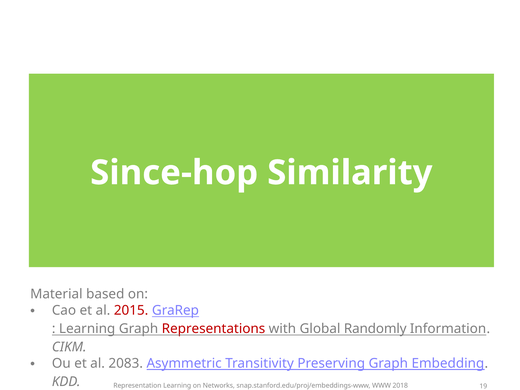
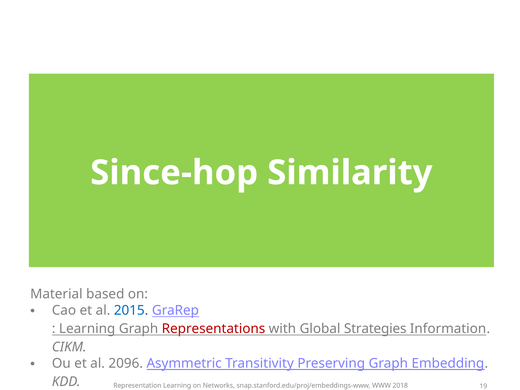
2015 colour: red -> blue (131, 310)
Randomly: Randomly -> Strategies (375, 329)
2083: 2083 -> 2096 (126, 363)
